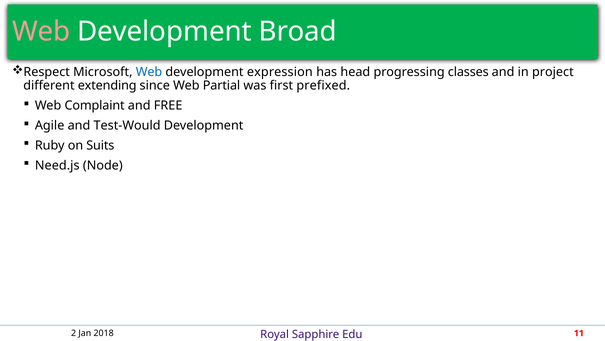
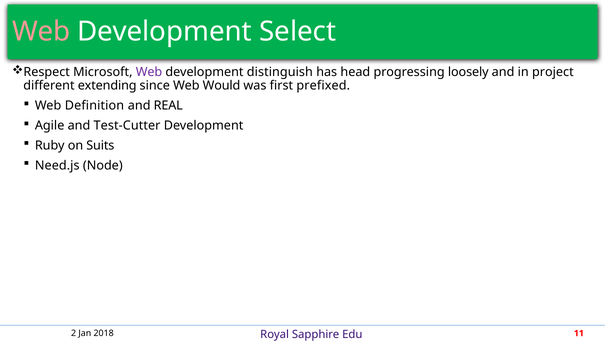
Broad: Broad -> Select (298, 32)
Web colour: blue -> purple (149, 72)
expression: expression -> distinguish (280, 72)
classes: classes -> loosely (468, 72)
Partial: Partial -> Would (222, 86)
Complaint: Complaint -> Definition (94, 105)
FREE: FREE -> REAL (168, 105)
Test-Would: Test-Would -> Test-Cutter (127, 125)
